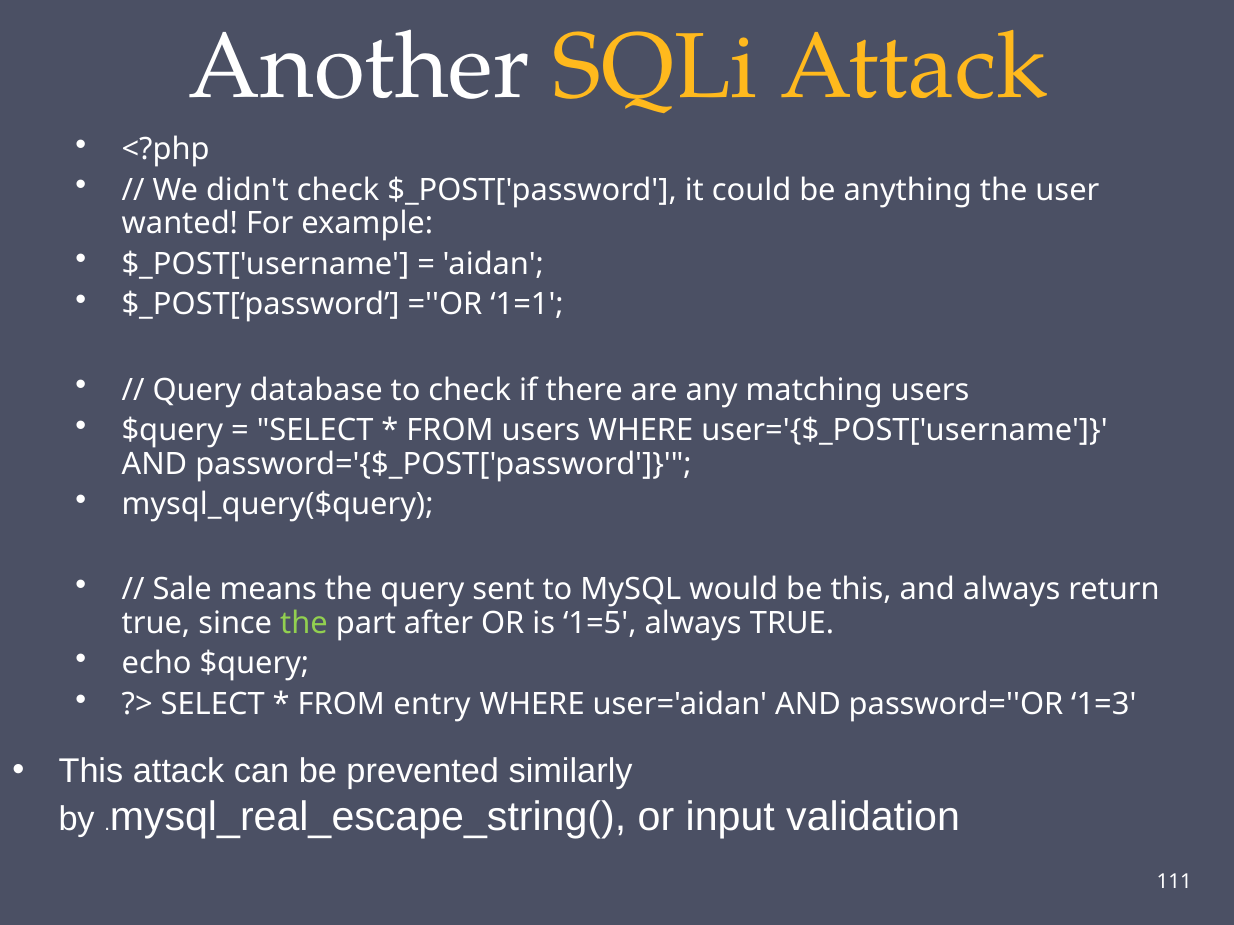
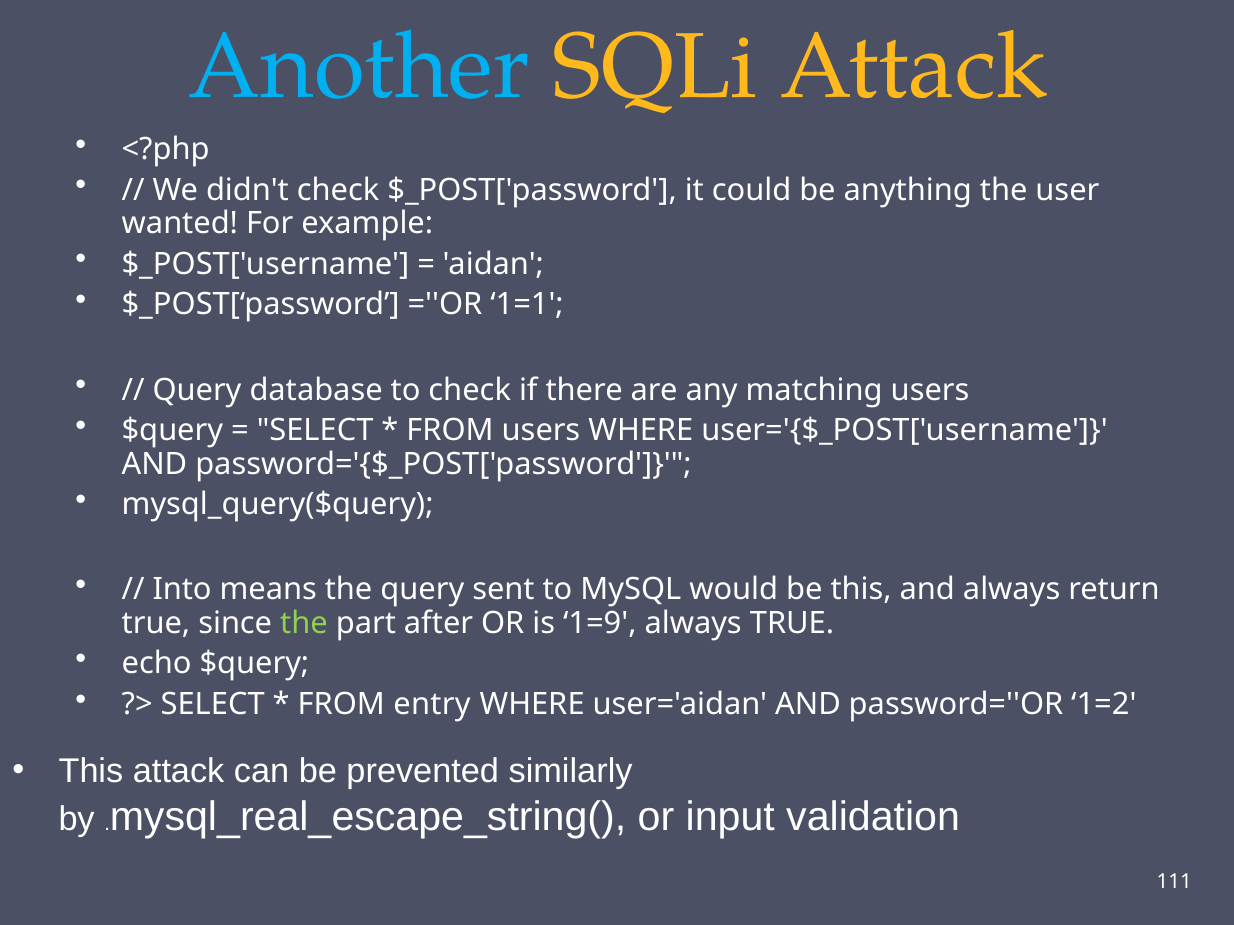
Another colour: white -> light blue (359, 67)
Sale: Sale -> Into (182, 590)
1=5: 1=5 -> 1=9 (600, 623)
1=3: 1=3 -> 1=2 (1104, 705)
